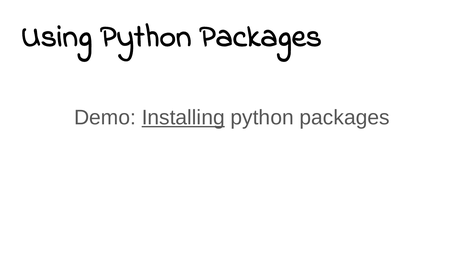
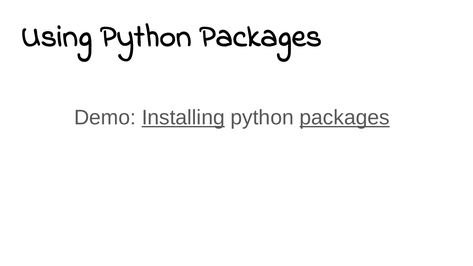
packages underline: none -> present (345, 118)
